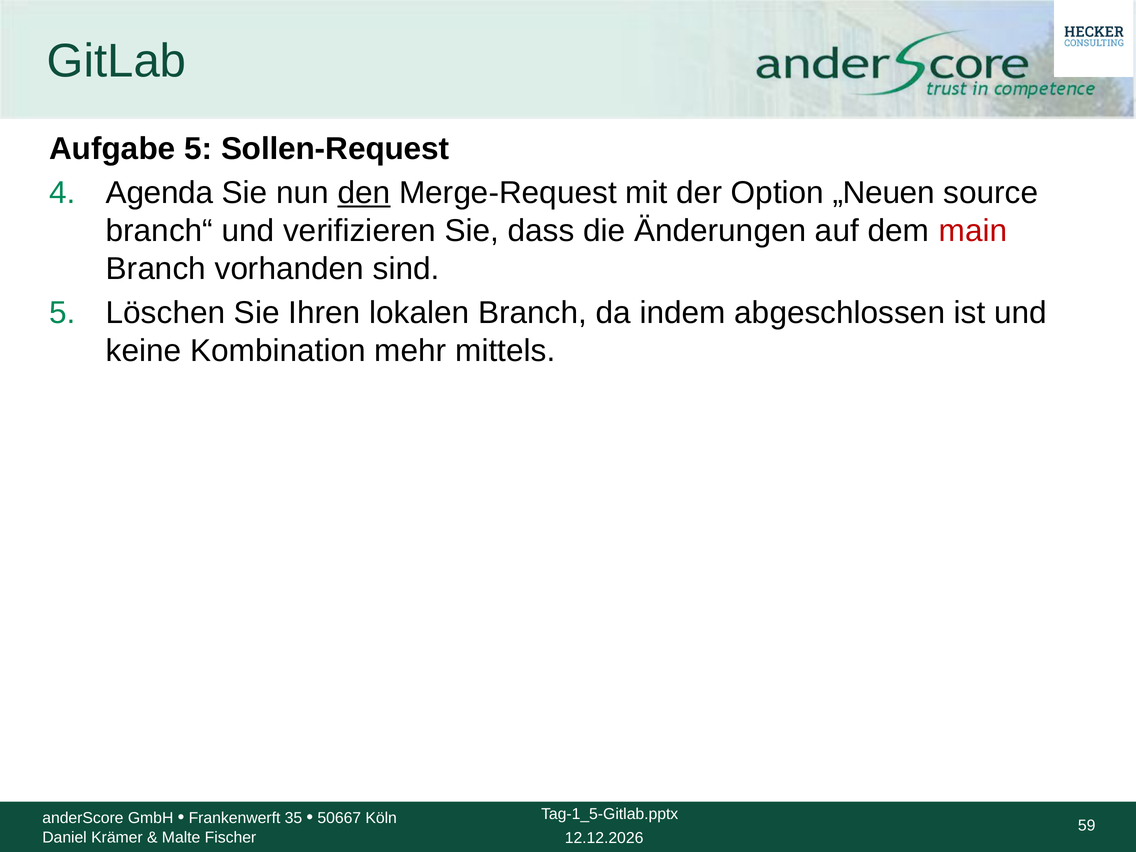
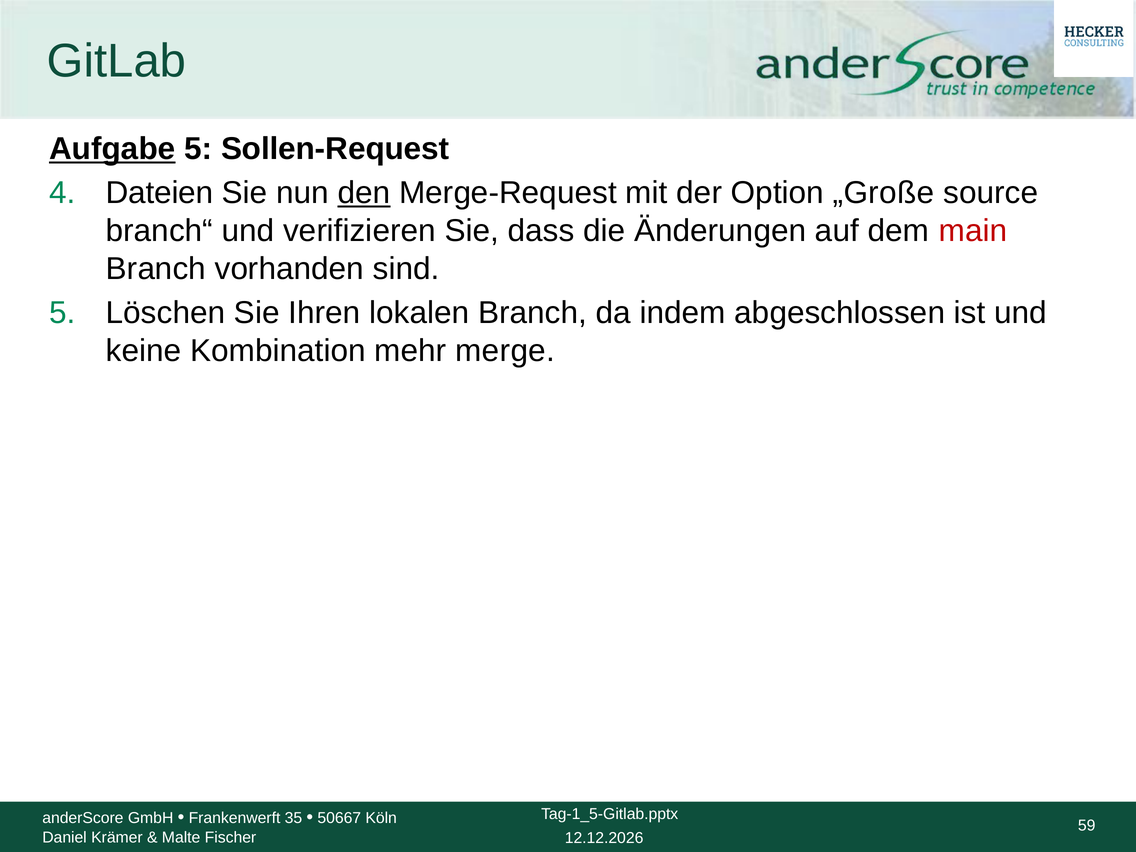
Aufgabe underline: none -> present (112, 149)
Agenda: Agenda -> Dateien (160, 193)
„Neuen: „Neuen -> „Große (883, 193)
mittels: mittels -> merge (505, 351)
